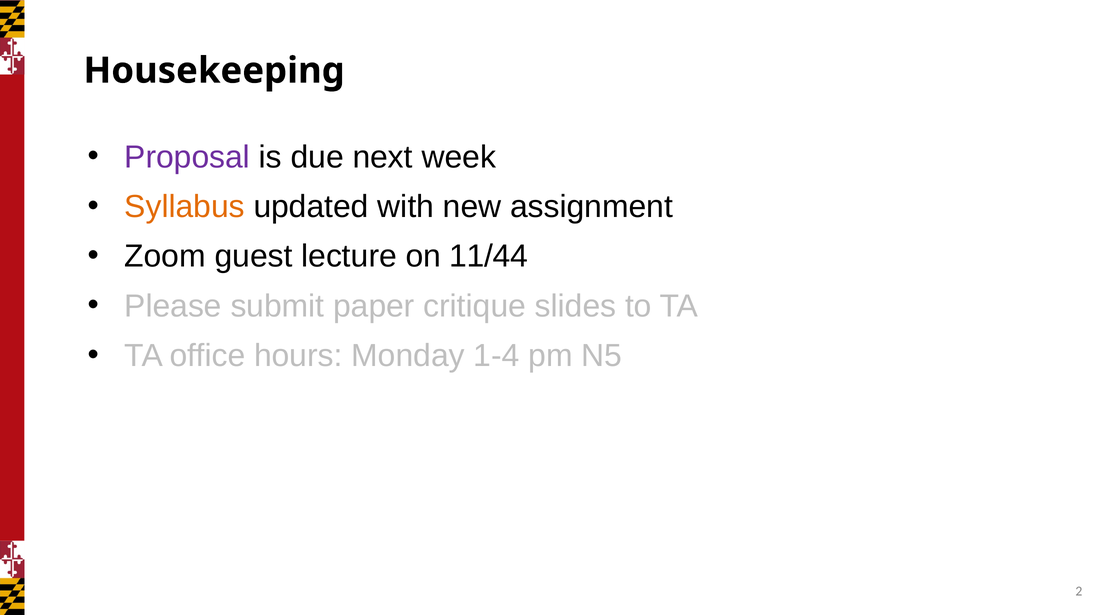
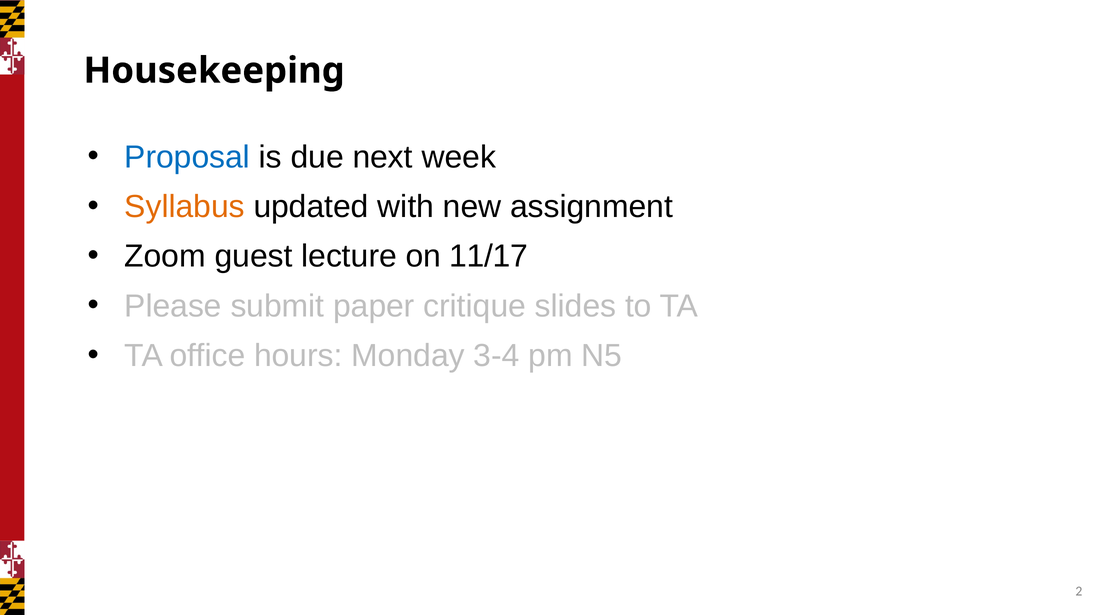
Proposal colour: purple -> blue (187, 157)
11/44: 11/44 -> 11/17 (489, 257)
1-4: 1-4 -> 3-4 (497, 356)
